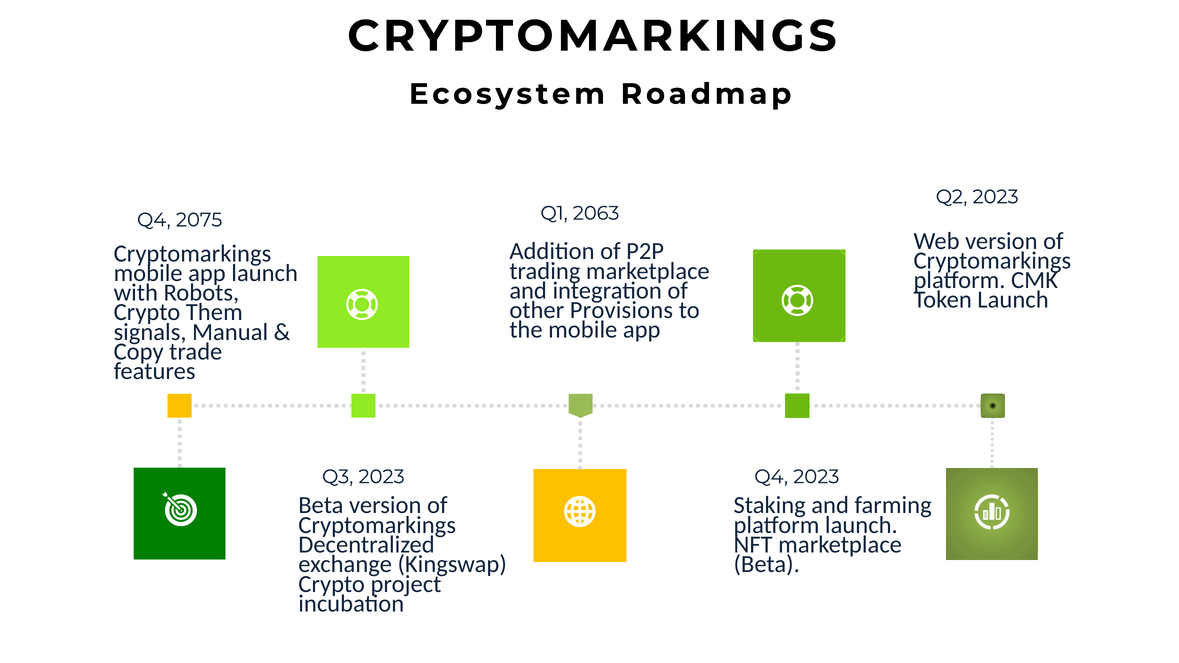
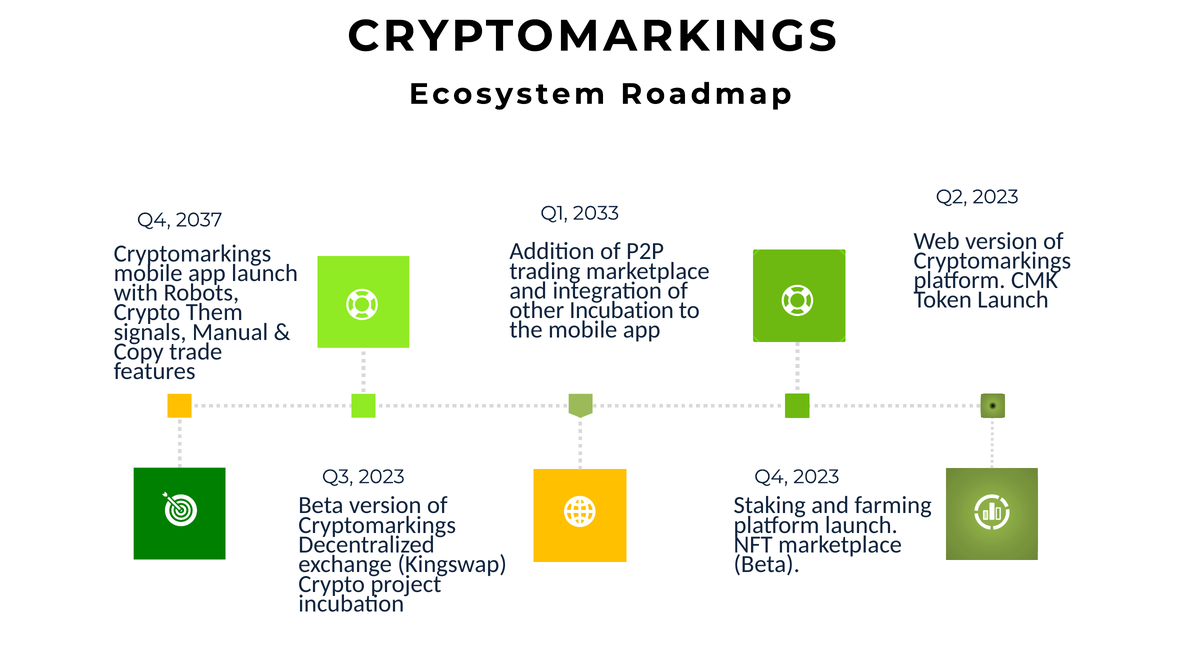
2075: 2075 -> 2037 (199, 220)
2063: 2063 -> 2033 (596, 213)
other Provisions: Provisions -> Incubation (622, 310)
